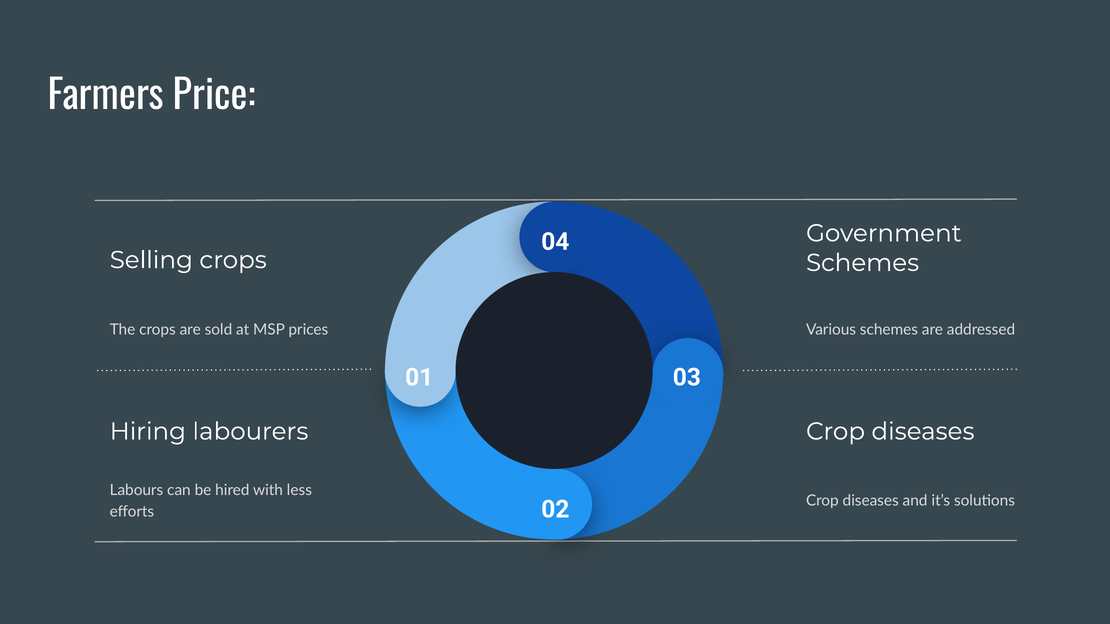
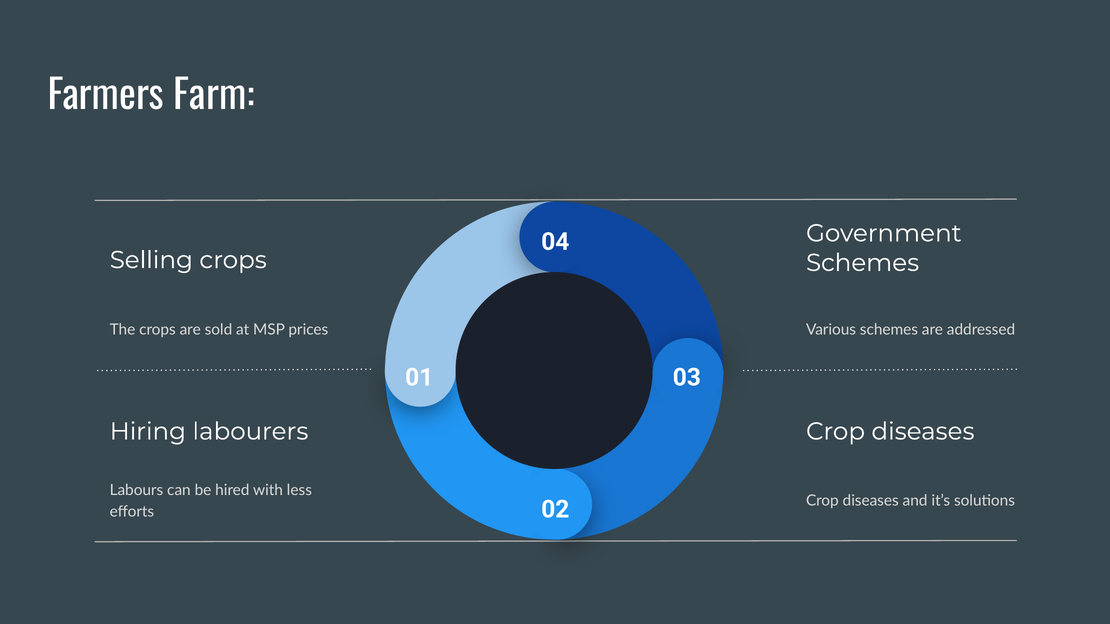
Price: Price -> Farm (214, 96)
